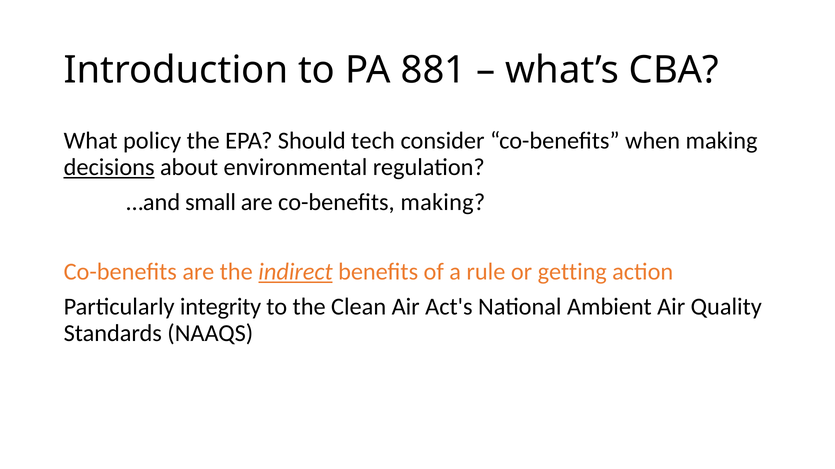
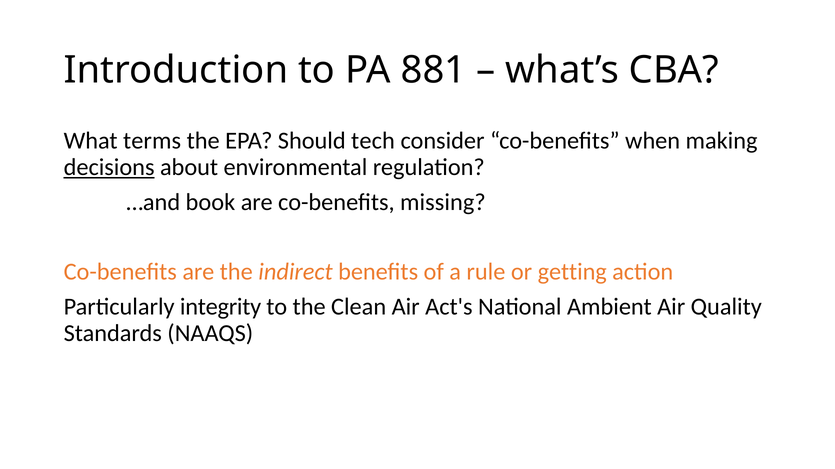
policy: policy -> terms (152, 141)
small: small -> book (210, 202)
co-benefits making: making -> missing (443, 202)
indirect underline: present -> none (295, 272)
